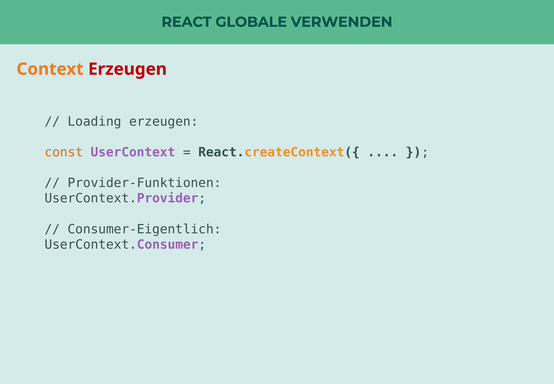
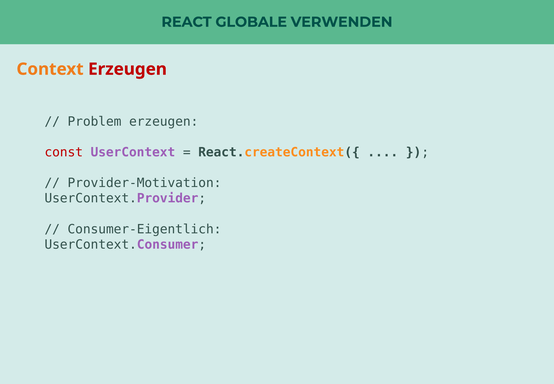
Loading: Loading -> Problem (94, 121)
const colour: orange -> red (64, 152)
Provider-Funktionen: Provider-Funktionen -> Provider-Motivation (144, 183)
